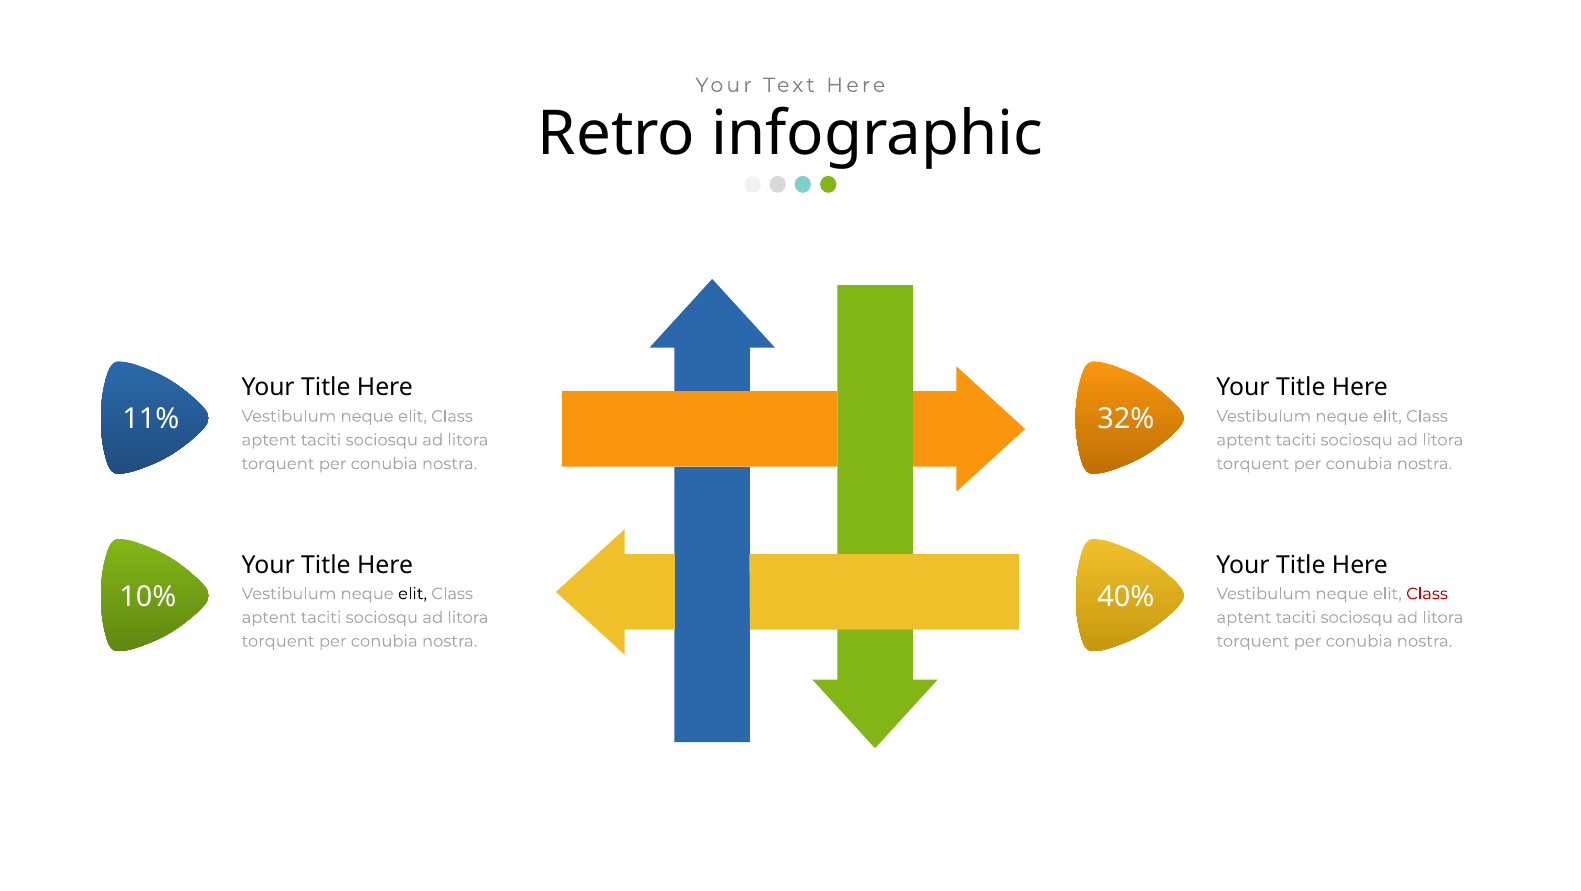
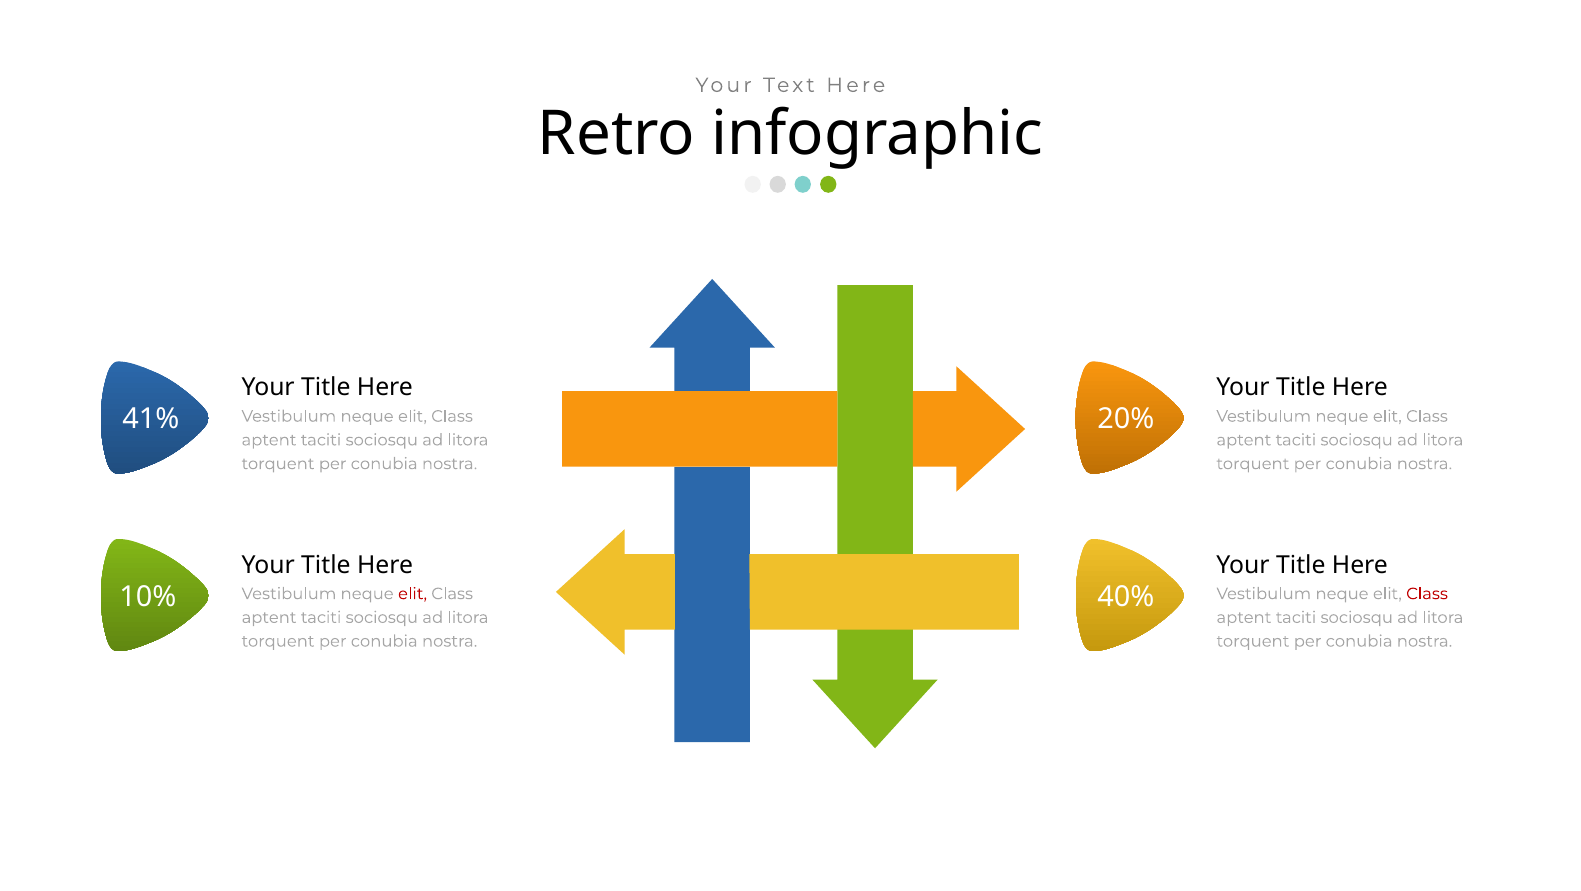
11%: 11% -> 41% (151, 419)
32%: 32% -> 20% (1126, 419)
elit colour: black -> red (413, 594)
